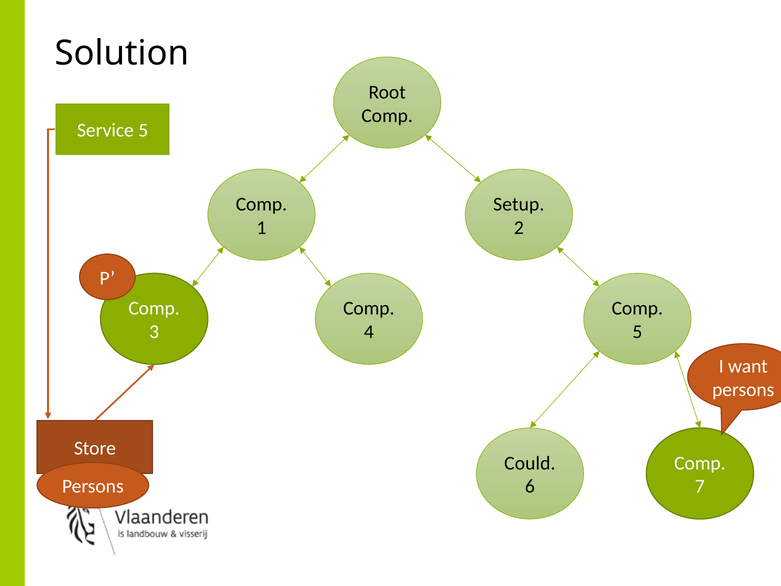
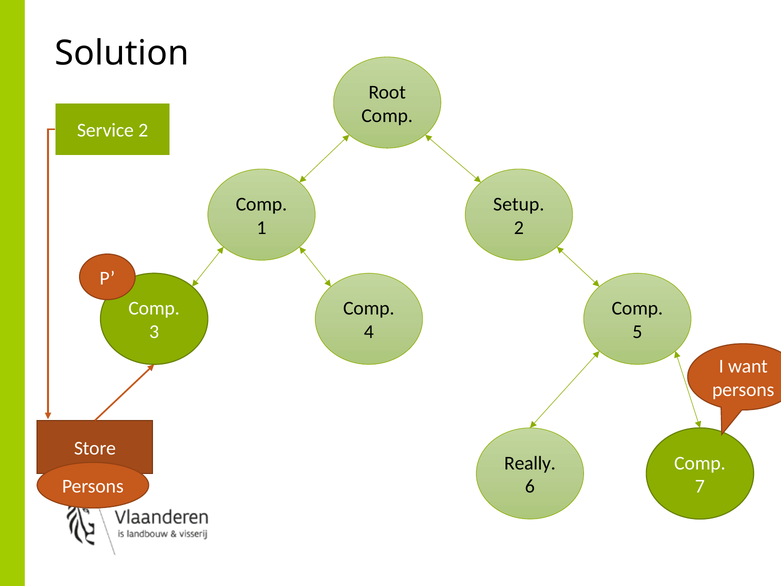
Service 5: 5 -> 2 (143, 130)
Could: Could -> Really (530, 463)
